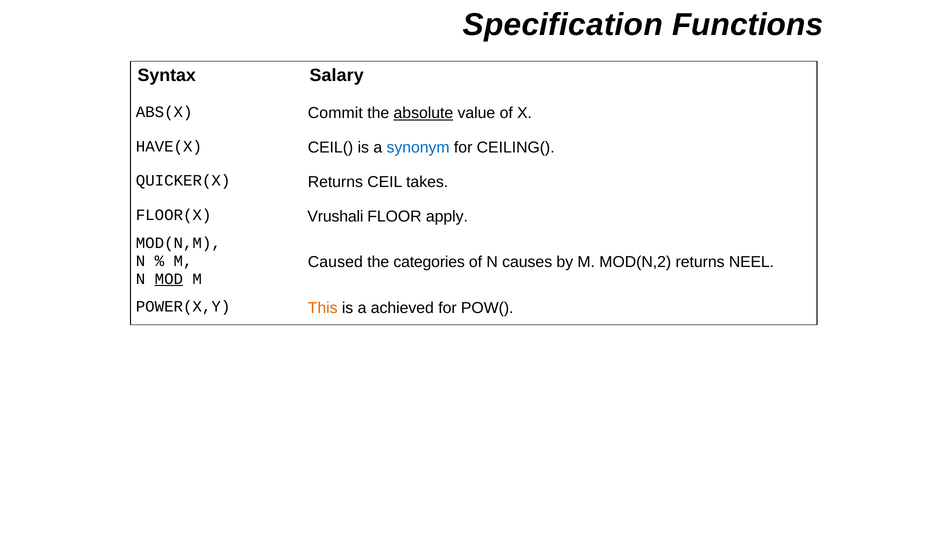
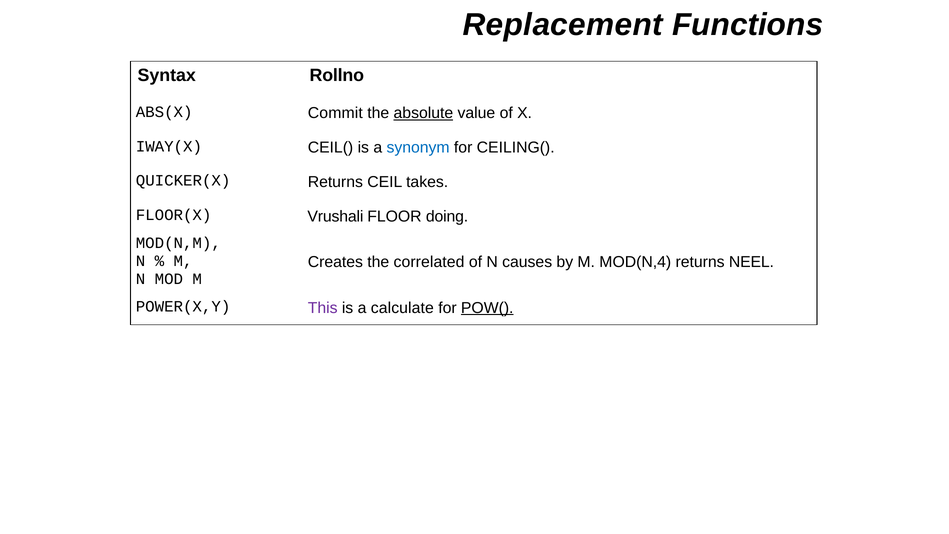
Specification: Specification -> Replacement (563, 25)
Salary: Salary -> Rollno (337, 75)
HAVE(X: HAVE(X -> IWAY(X (169, 146)
apply: apply -> doing (447, 216)
Caused: Caused -> Creates (335, 262)
categories: categories -> correlated (429, 262)
MOD(N,2: MOD(N,2 -> MOD(N,4 (635, 262)
MOD underline: present -> none (169, 279)
This colour: orange -> purple (323, 308)
achieved: achieved -> calculate (402, 308)
POW( underline: none -> present (487, 308)
